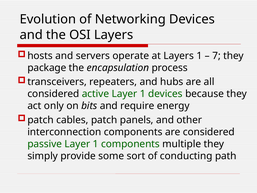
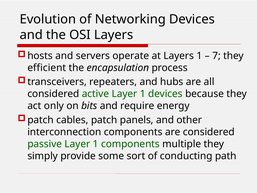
package: package -> efficient (47, 68)
